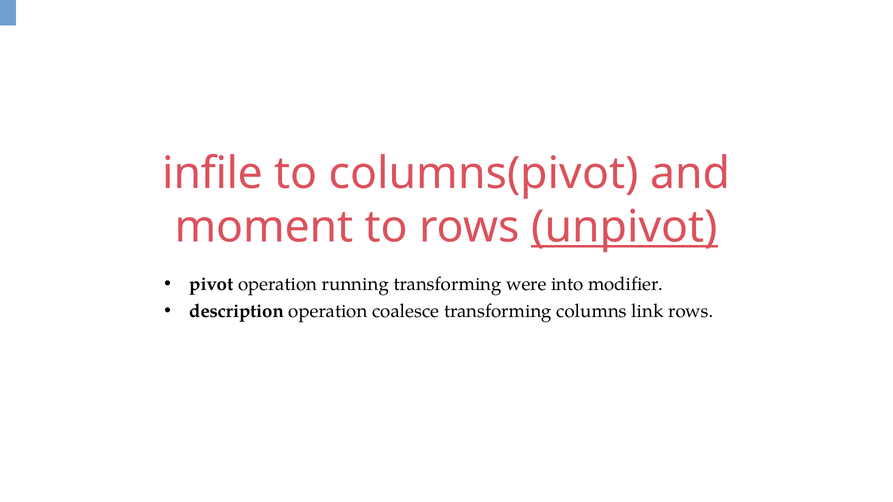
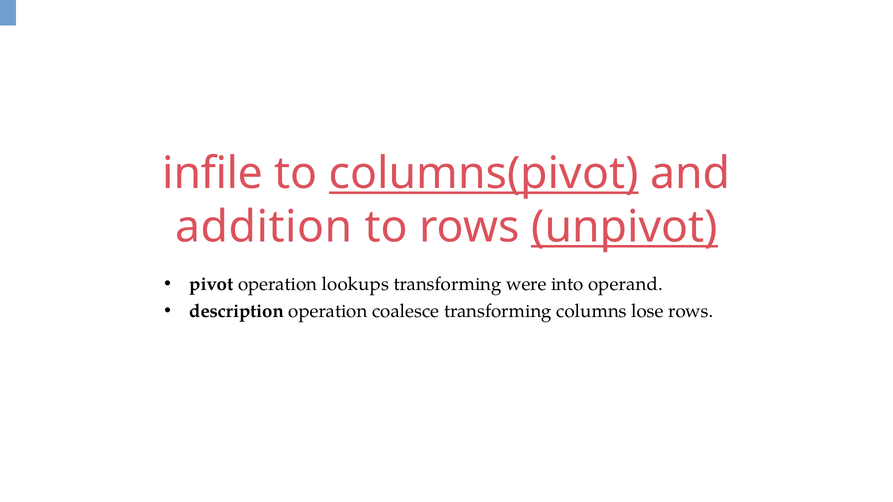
columns(pivot underline: none -> present (484, 174)
moment: moment -> addition (264, 227)
running: running -> lookups (355, 284)
modifier: modifier -> operand (625, 284)
link: link -> lose (648, 311)
